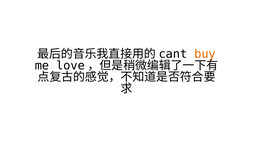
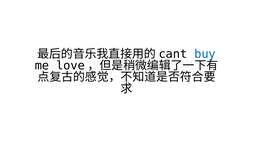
buy colour: orange -> blue (205, 54)
